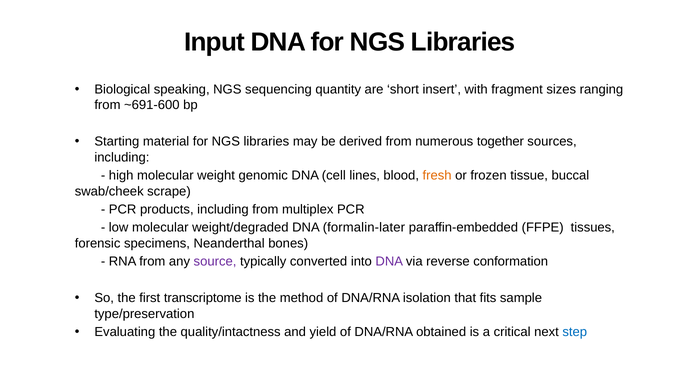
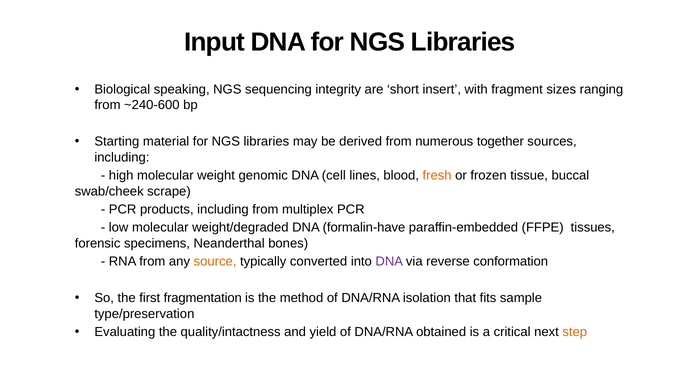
quantity: quantity -> integrity (338, 90)
~691-600: ~691-600 -> ~240-600 (152, 105)
formalin-later: formalin-later -> formalin-have (364, 228)
source colour: purple -> orange (215, 262)
transcriptome: transcriptome -> fragmentation (203, 298)
step colour: blue -> orange (575, 332)
